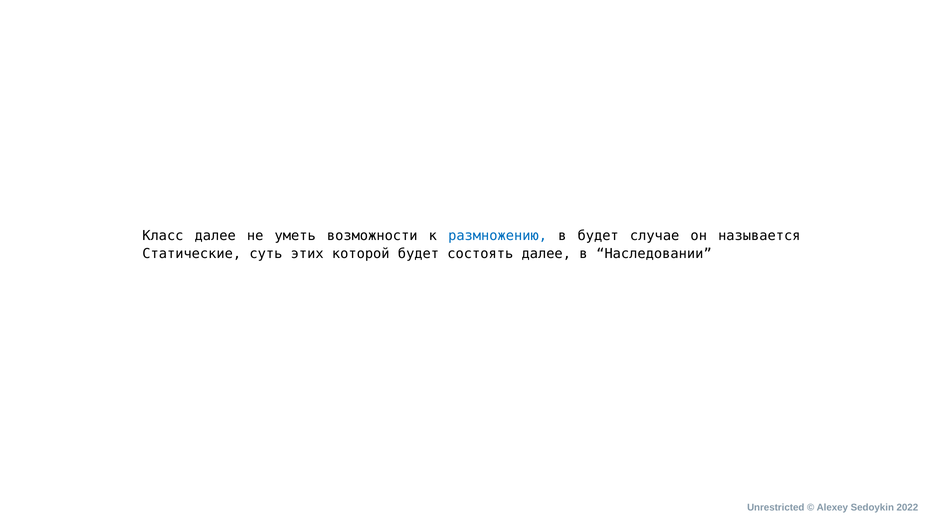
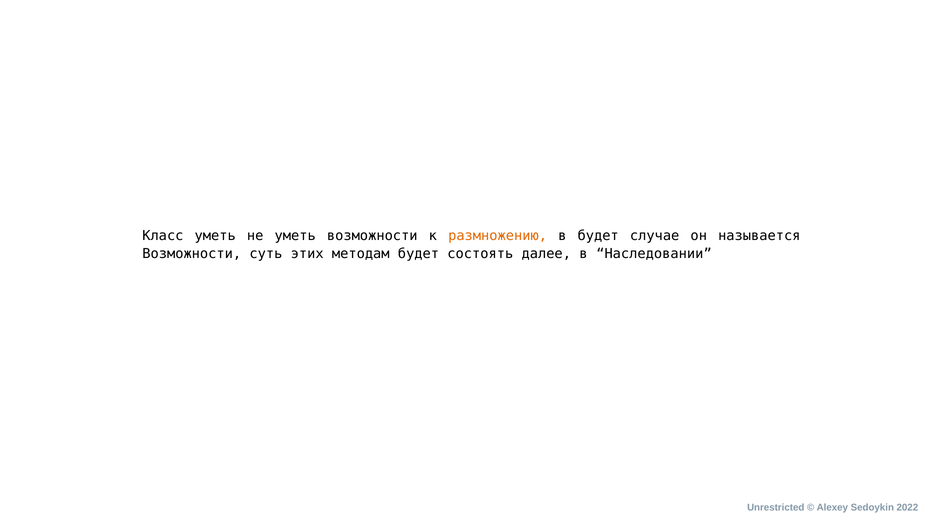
Класс далее: далее -> уметь (215, 236)
размножению colour: blue -> orange (498, 236)
Статические: Статические -> Возможности (192, 254)
которой: которой -> методам (361, 254)
